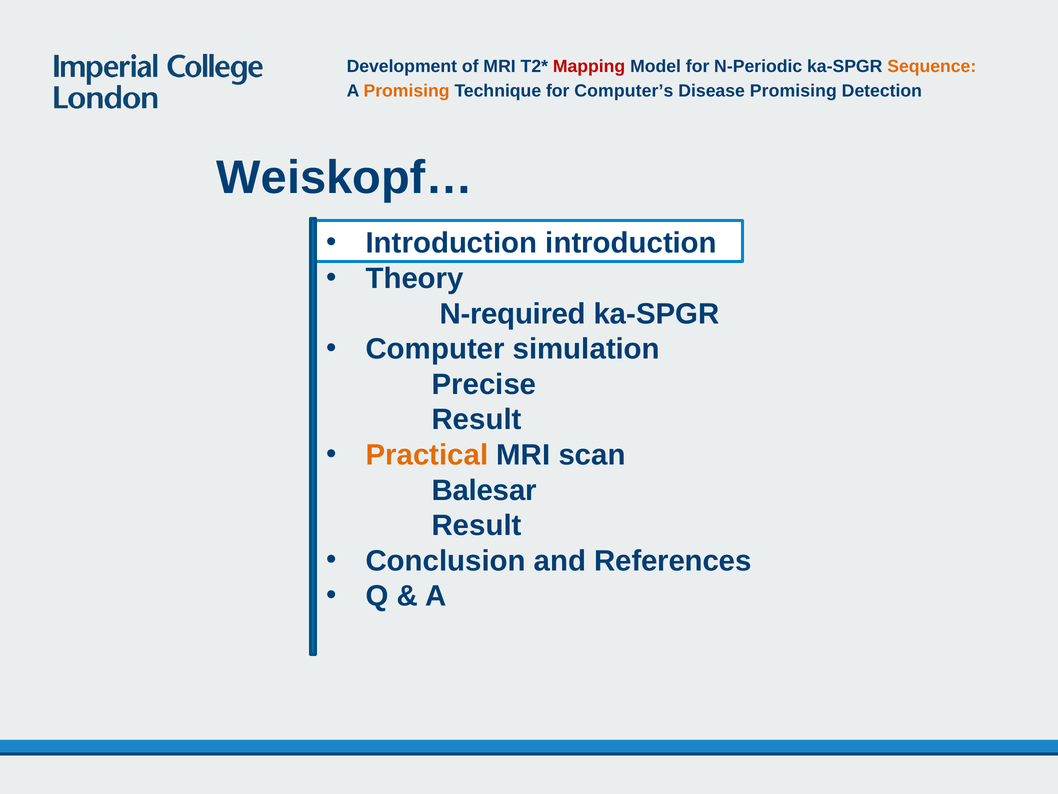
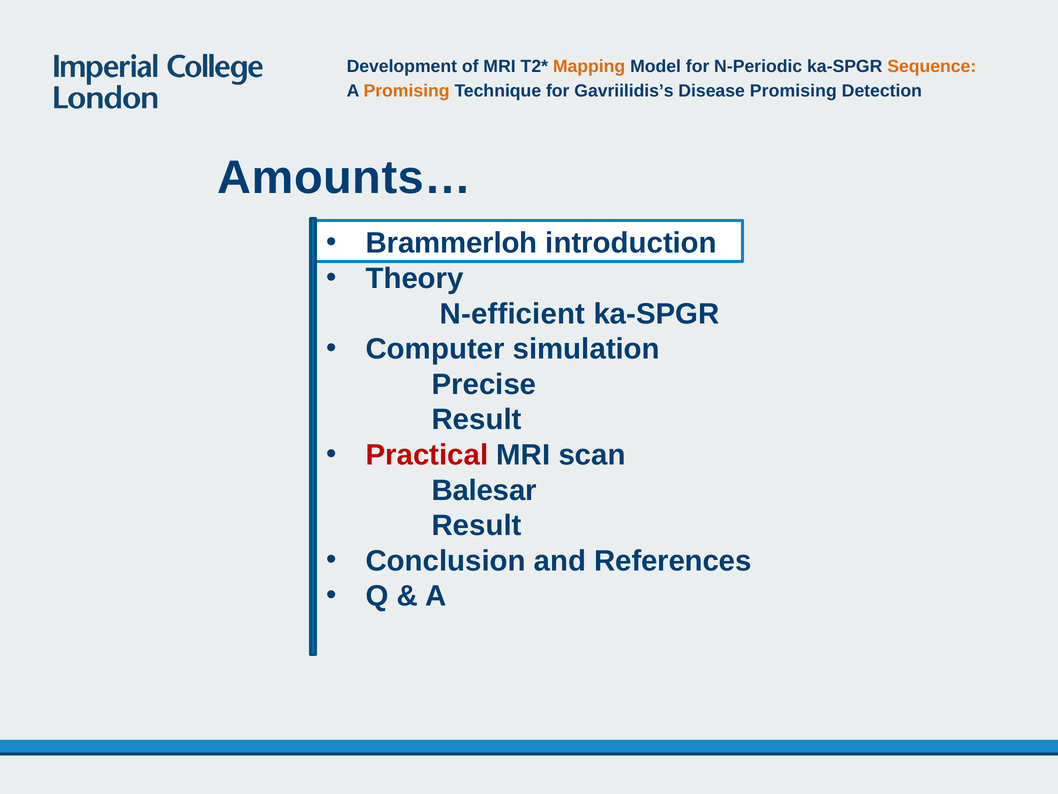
Mapping colour: red -> orange (589, 66)
Computer’s: Computer’s -> Gavriilidis’s (624, 91)
Weiskopf…: Weiskopf… -> Amounts… (344, 178)
Introduction: Introduction -> Brammerloh (452, 243)
N-required: N-required -> N-efficient (513, 314)
Practical colour: orange -> red (427, 455)
